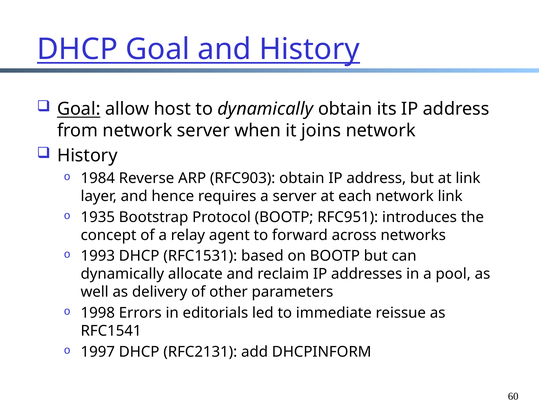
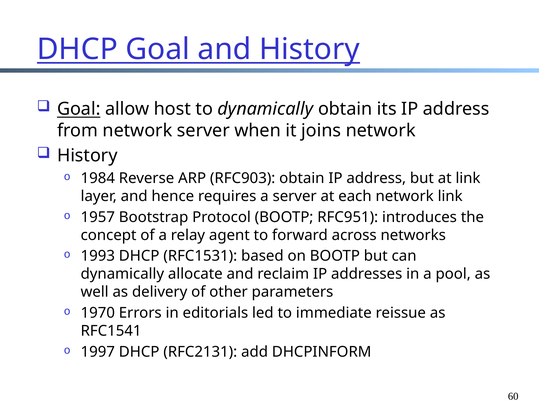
1935: 1935 -> 1957 (98, 217)
1998: 1998 -> 1970 (98, 313)
